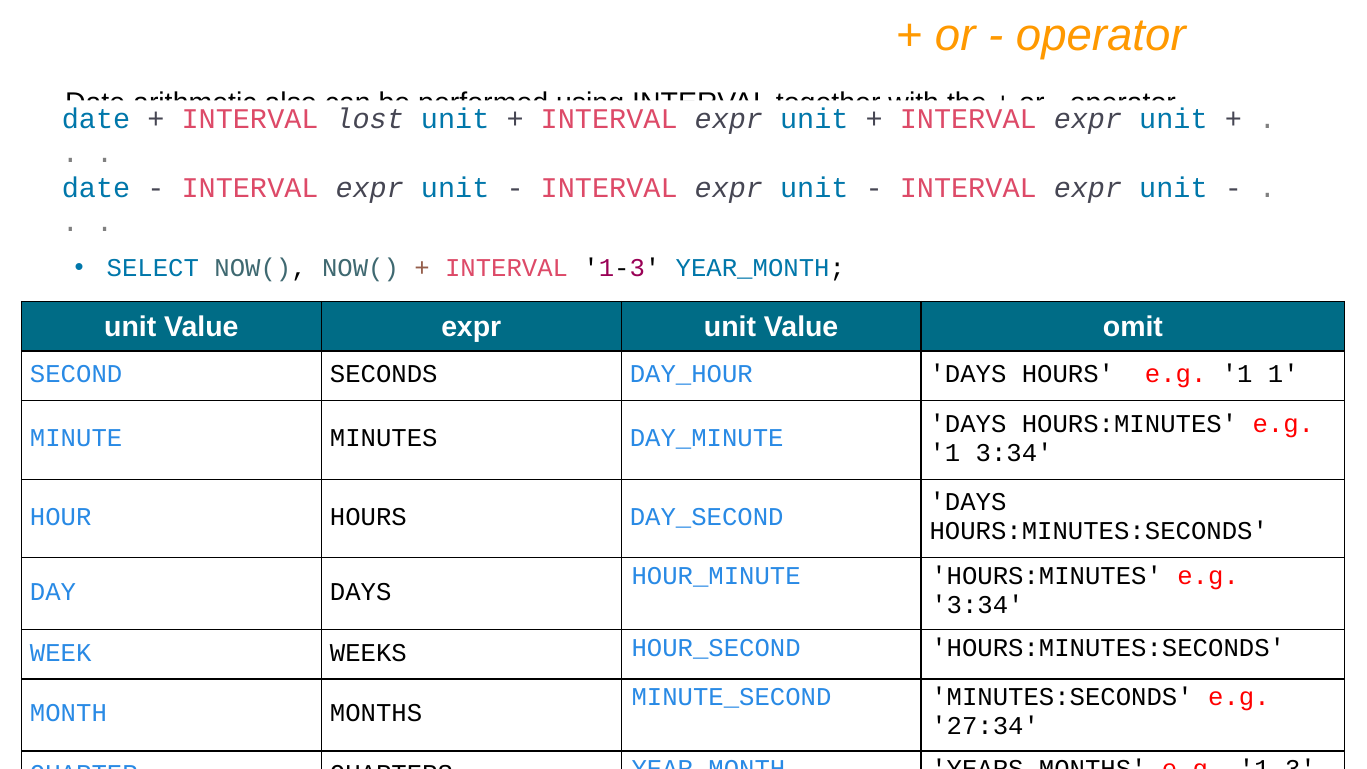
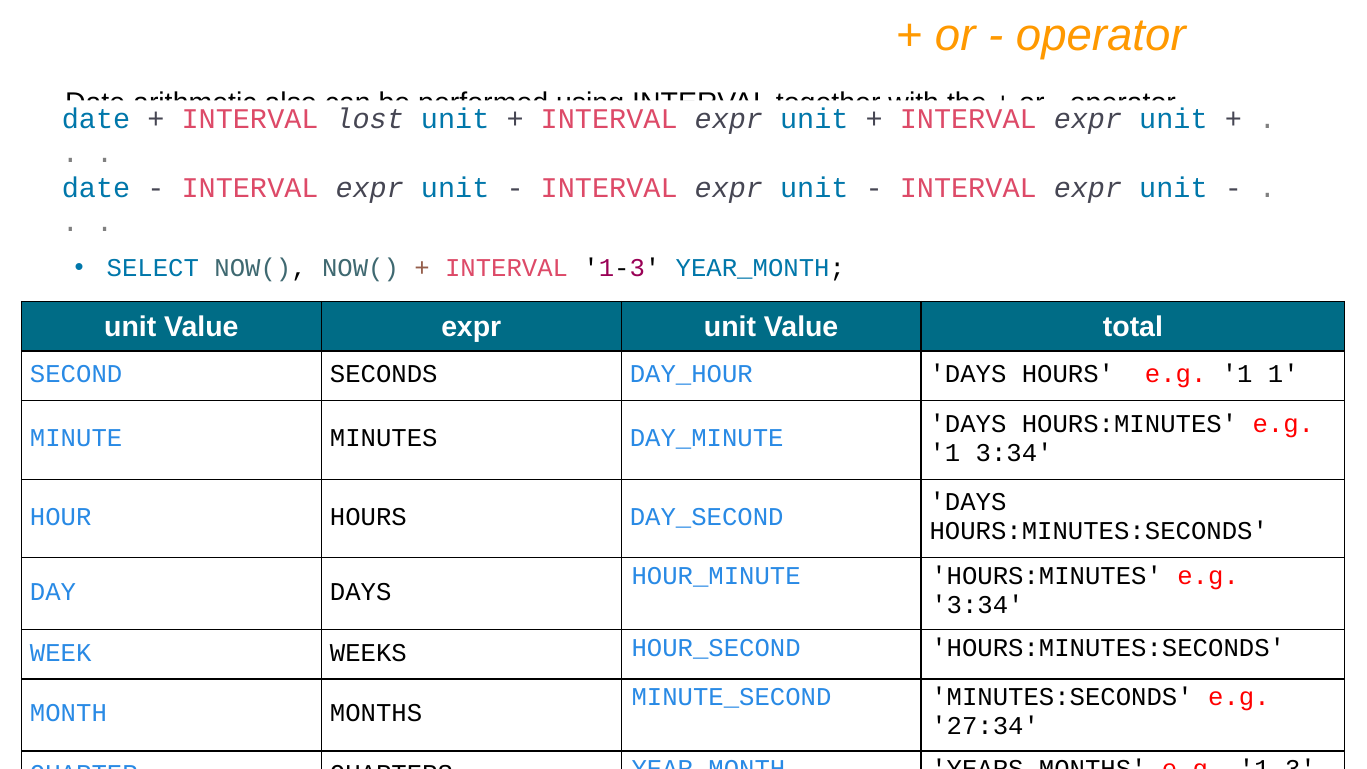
omit: omit -> total (1133, 327)
